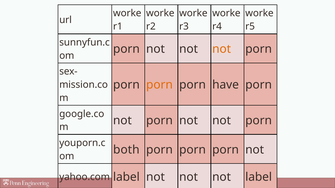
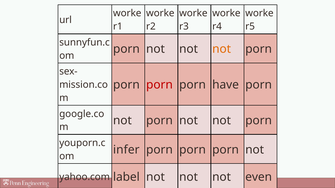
porn colour: orange -> red (159, 85)
both: both -> infer (126, 150)
not label: label -> even (259, 177)
